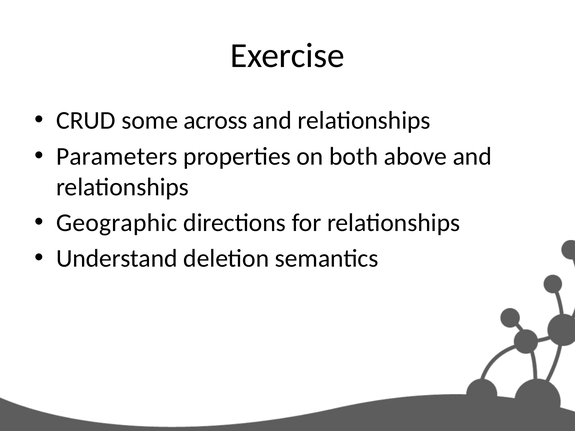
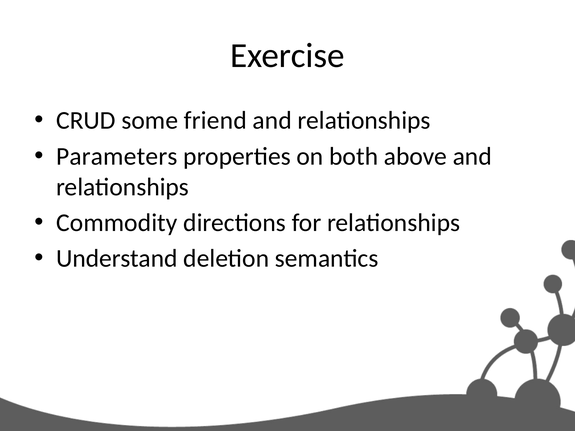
across: across -> friend (215, 121)
Geographic: Geographic -> Commodity (117, 223)
